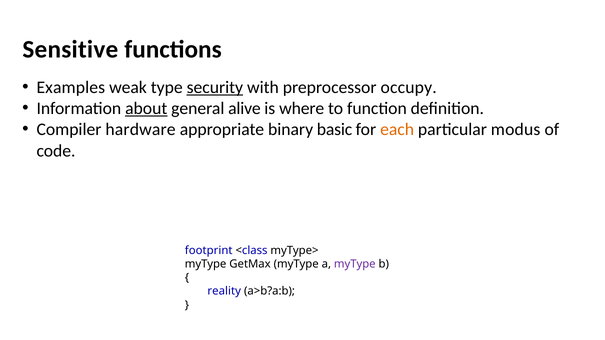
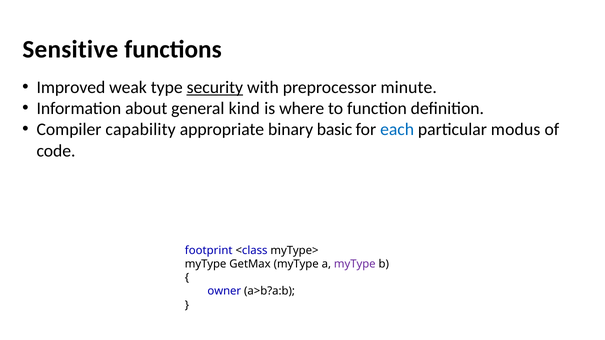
Examples: Examples -> Improved (71, 87)
occupy: occupy -> minute (409, 87)
about underline: present -> none (146, 109)
alive: alive -> kind (244, 109)
hardware: hardware -> capability (141, 130)
each colour: orange -> blue (397, 130)
reality: reality -> owner (224, 291)
